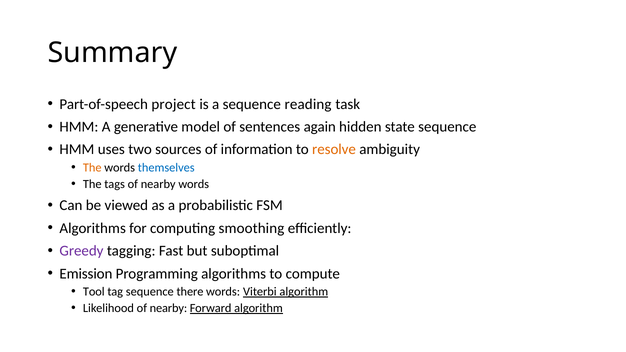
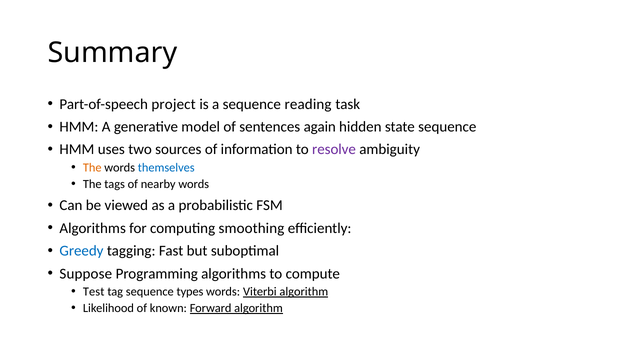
resolve colour: orange -> purple (334, 150)
Greedy colour: purple -> blue (81, 251)
Emission: Emission -> Suppose (86, 274)
Tool: Tool -> Test (94, 292)
there: there -> types (190, 292)
Likelihood of nearby: nearby -> known (168, 308)
